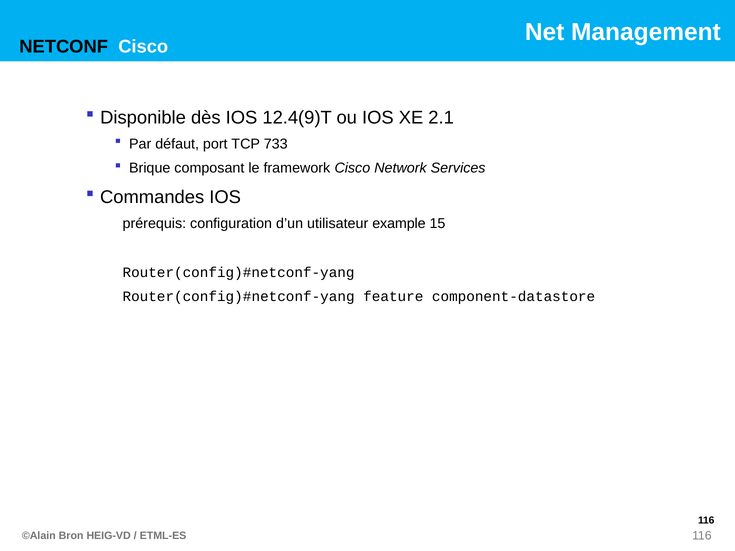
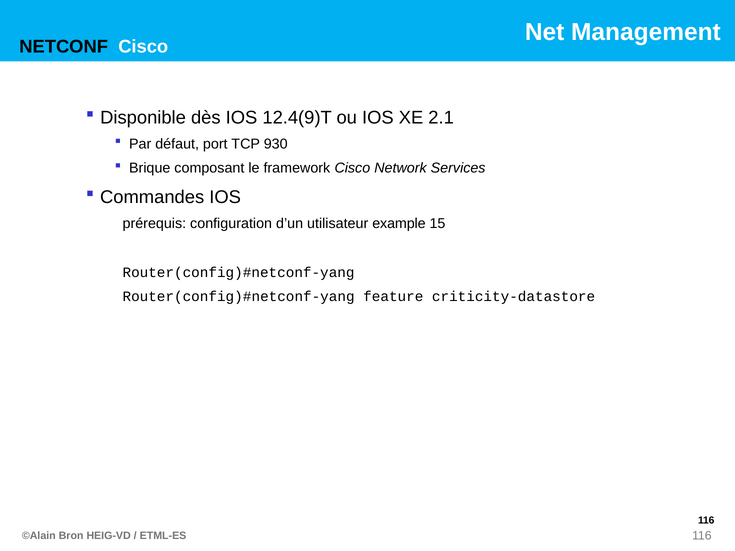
733: 733 -> 930 (276, 144)
component-datastore: component-datastore -> criticity-datastore (514, 297)
